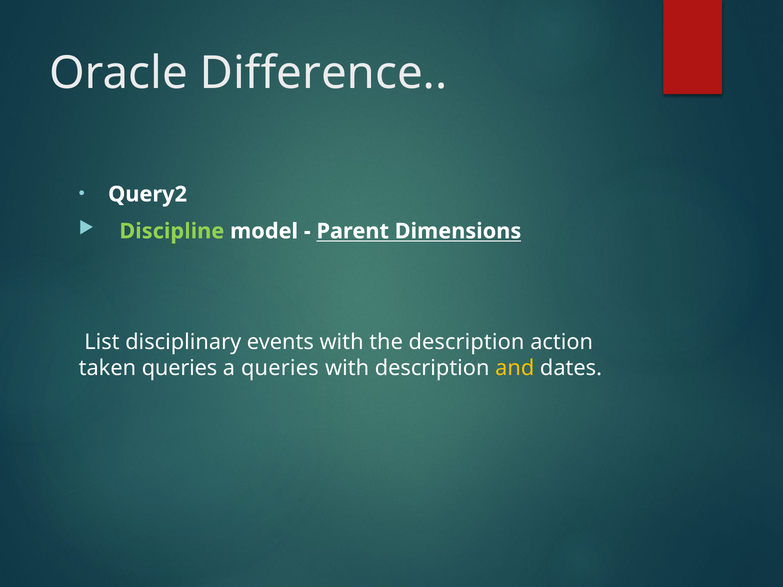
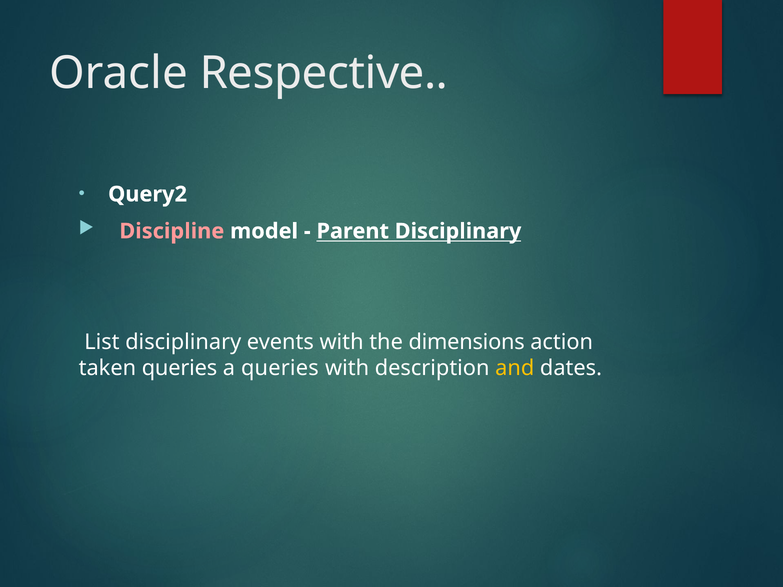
Difference: Difference -> Respective (324, 73)
Discipline colour: light green -> pink (172, 231)
Parent Dimensions: Dimensions -> Disciplinary (458, 231)
the description: description -> dimensions (467, 342)
